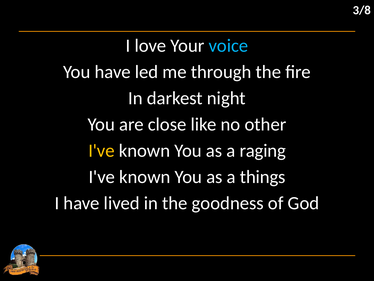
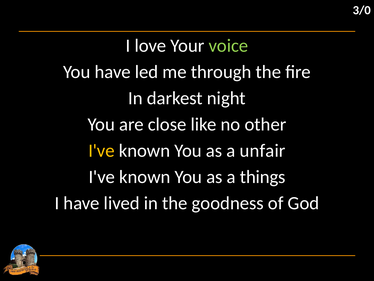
3/8: 3/8 -> 3/0 (362, 10)
voice colour: light blue -> light green (228, 46)
raging: raging -> unfair (263, 150)
